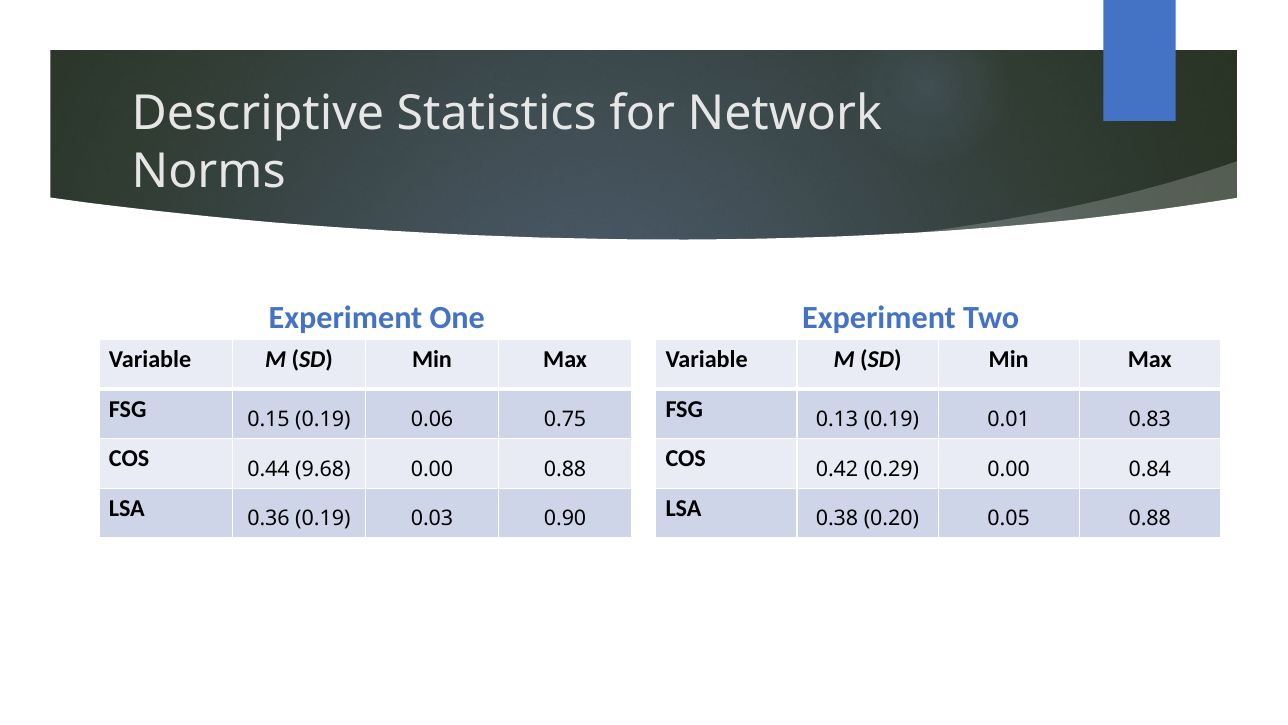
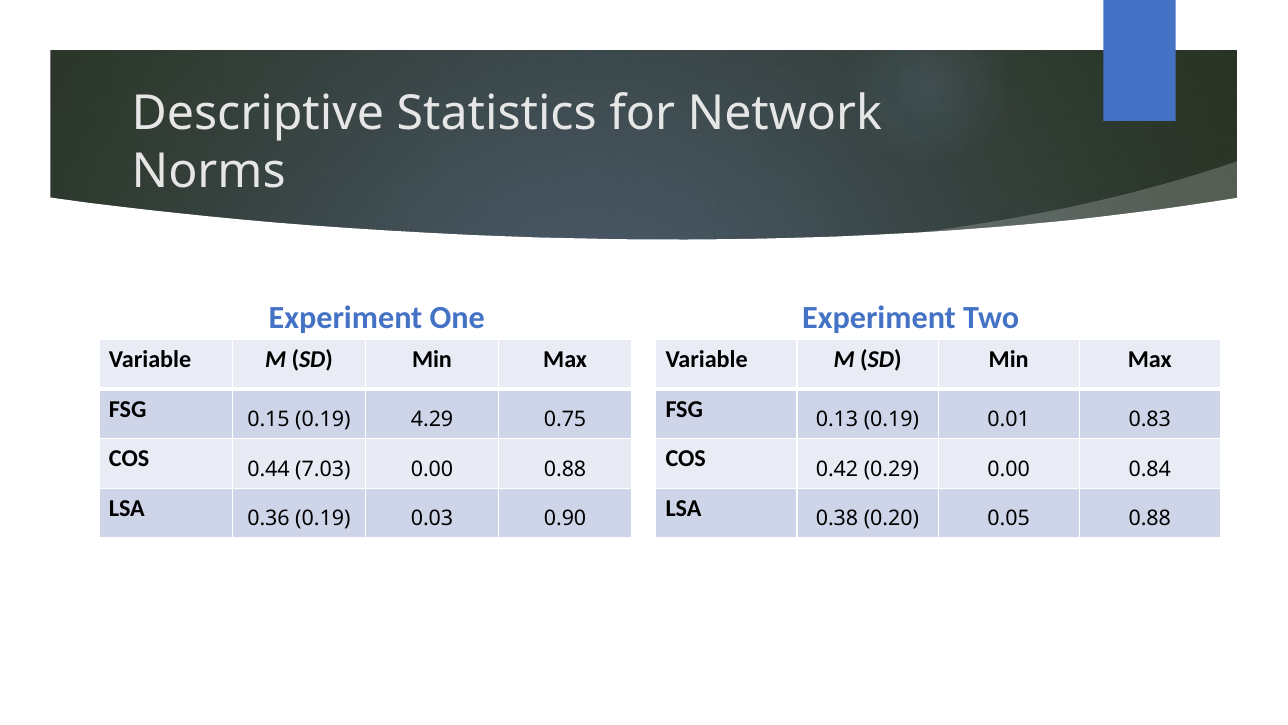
0.06: 0.06 -> 4.29 (432, 419)
9.68: 9.68 -> 7.03 (323, 469)
